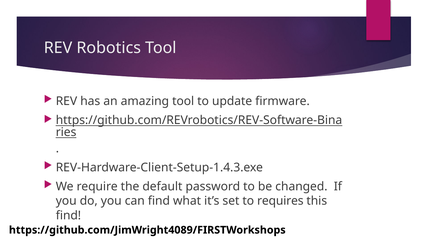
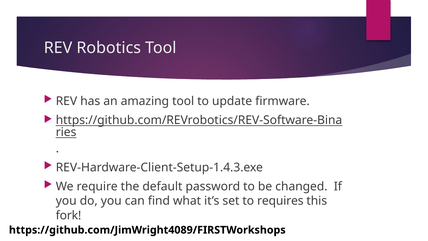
find: find -> fork (68, 215)
